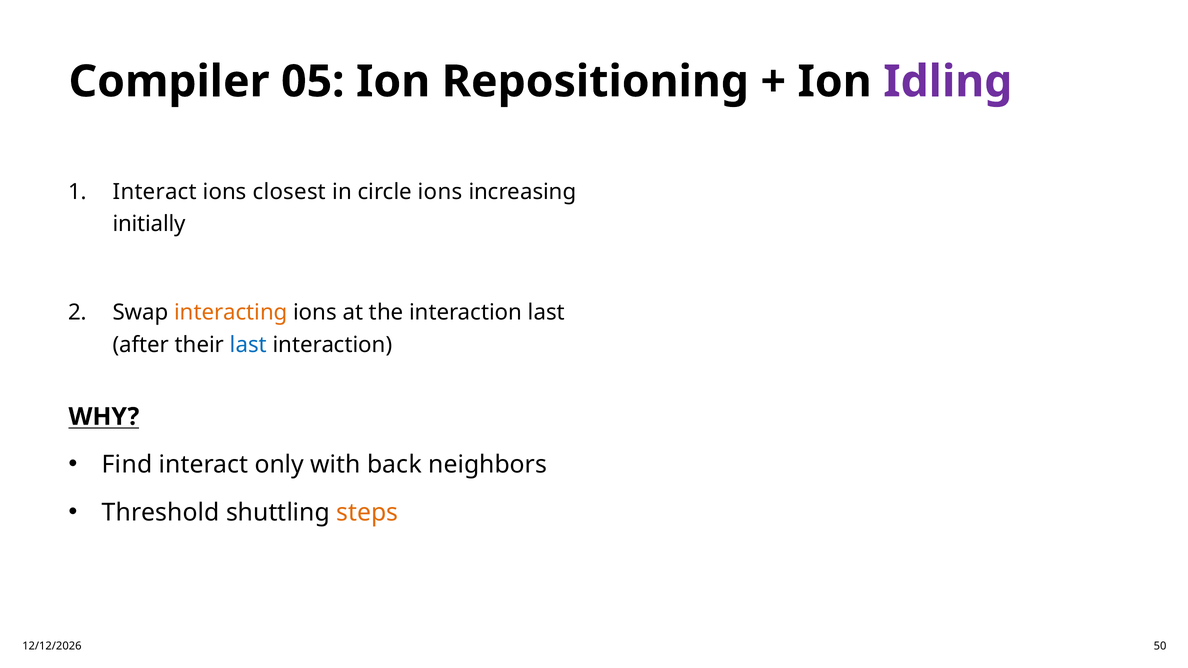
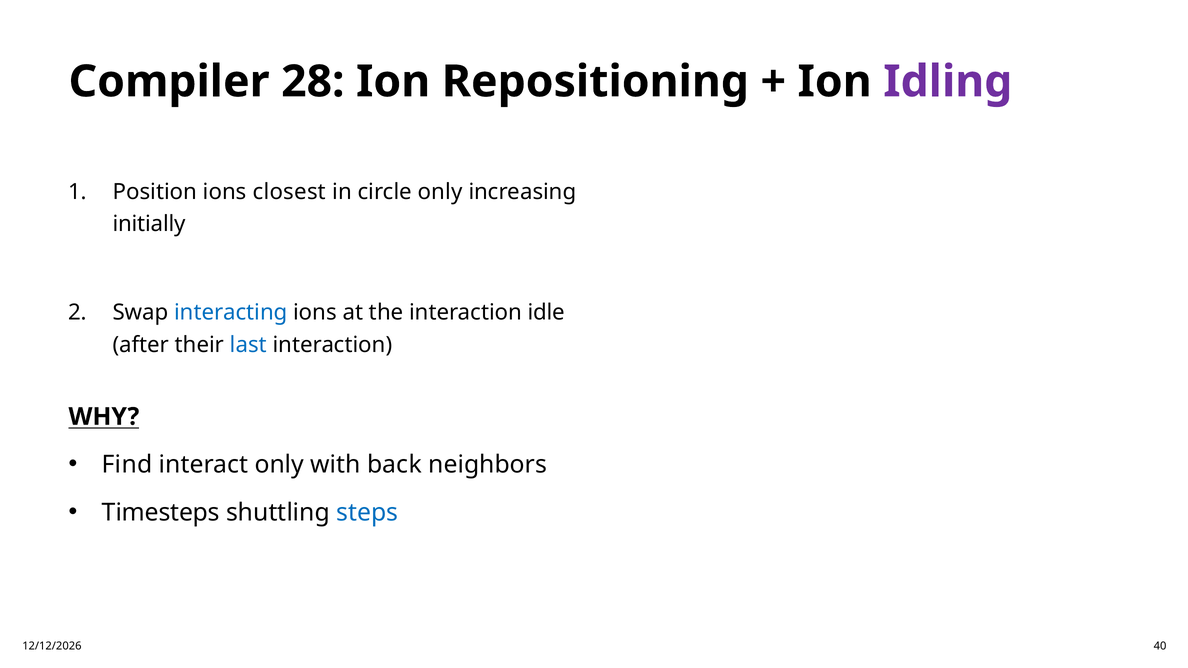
05: 05 -> 28 (313, 82)
Interact: Interact -> Position (155, 192)
circle ions: ions -> only (440, 192)
interacting colour: orange -> blue (231, 313)
interaction last: last -> idle (546, 313)
Threshold: Threshold -> Timesteps (161, 513)
steps colour: orange -> blue (367, 513)
50: 50 -> 40 (1160, 646)
